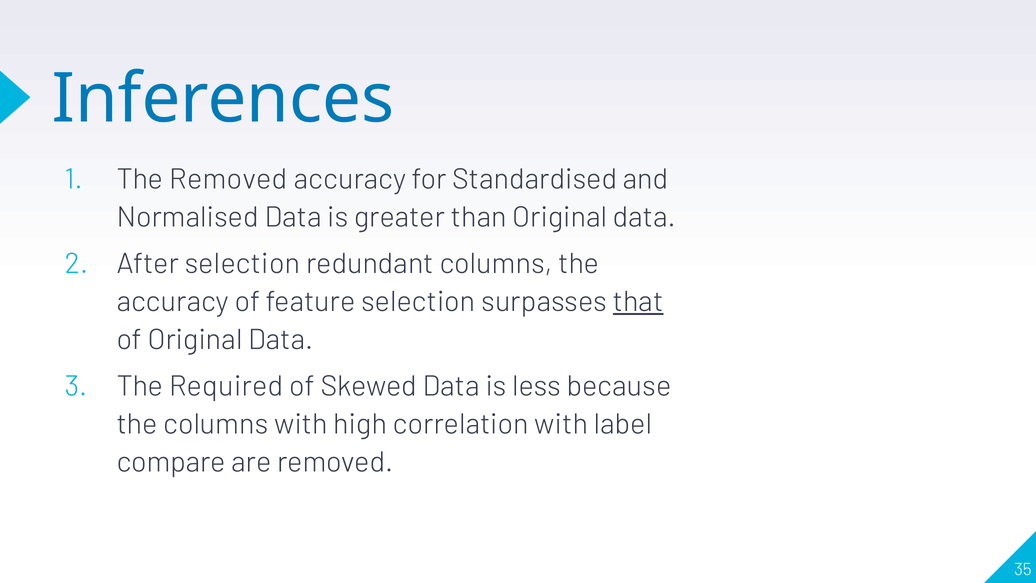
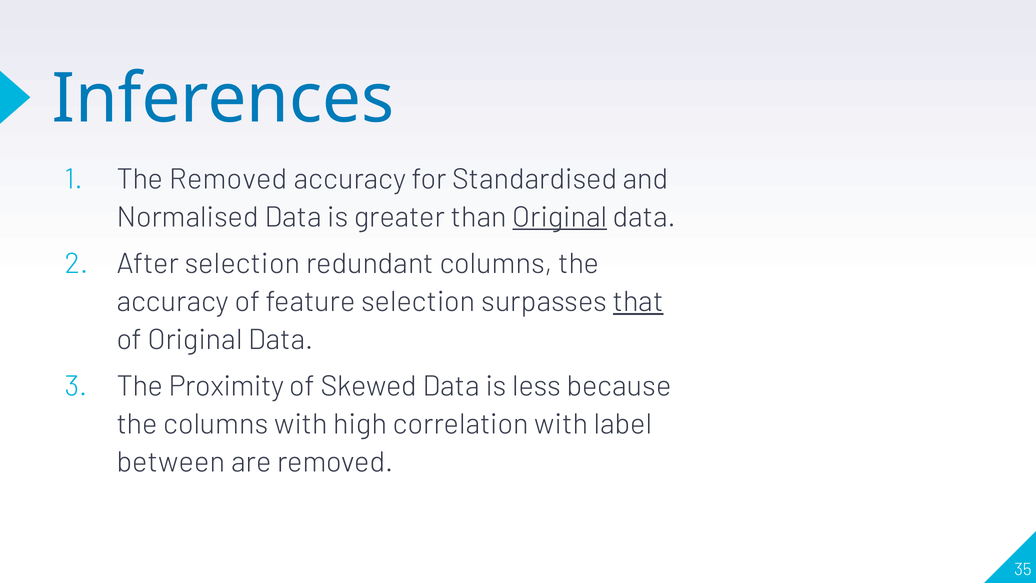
Original underline: none -> present (560, 217)
Required: Required -> Proximity (226, 386)
compare: compare -> between (171, 462)
